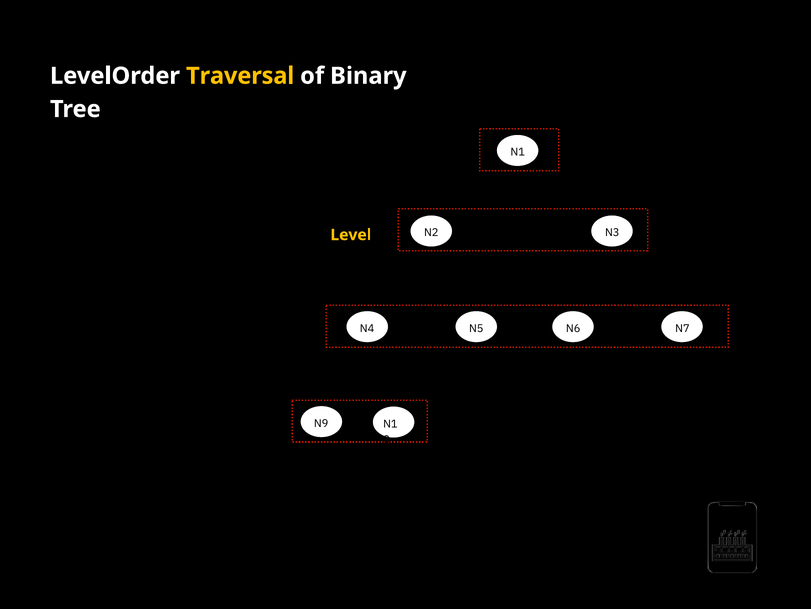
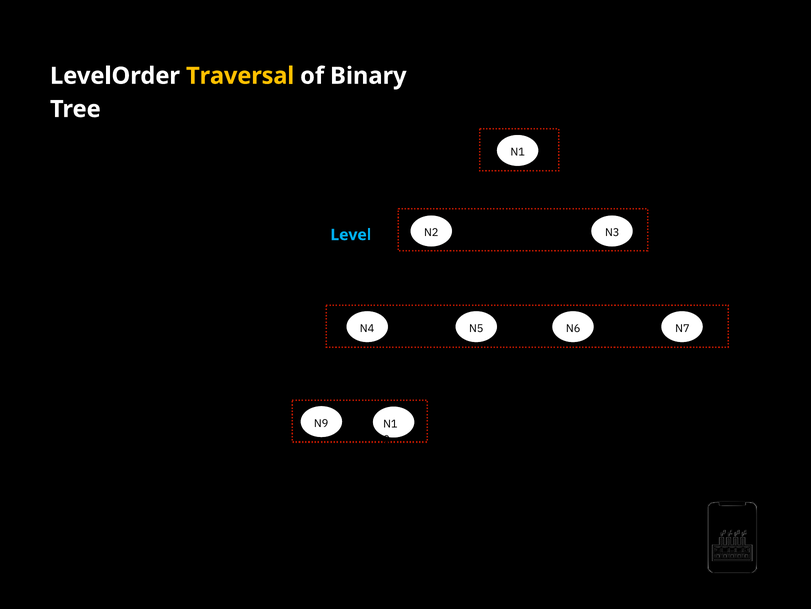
Level colour: yellow -> light blue (351, 235)
